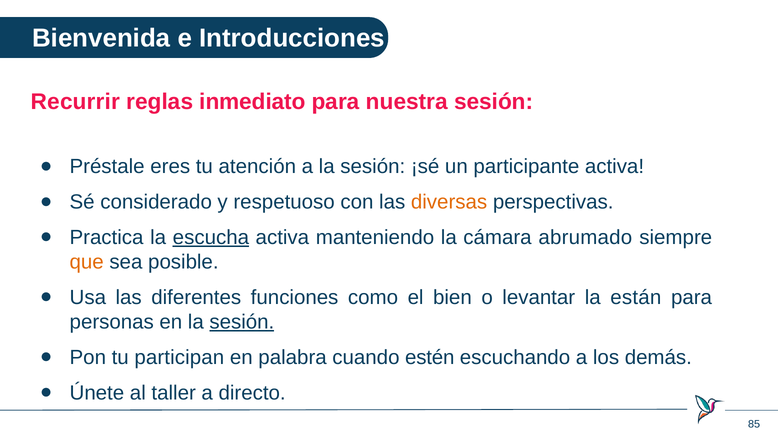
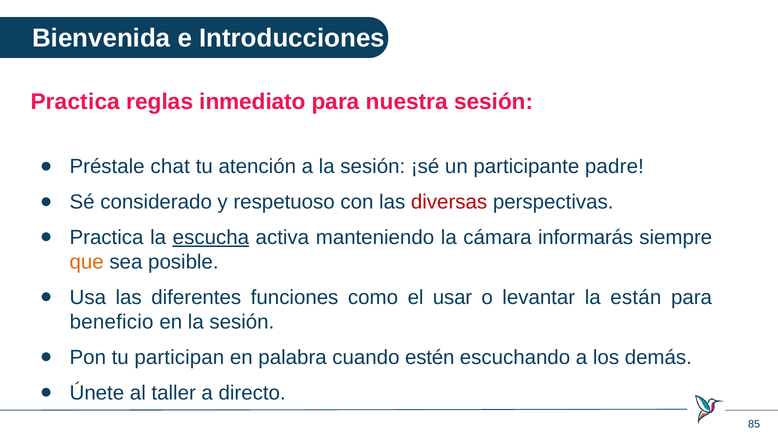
Recurrir: Recurrir -> Practica (75, 102)
eres: eres -> chat (170, 167)
participante activa: activa -> padre (614, 167)
diversas colour: orange -> red (449, 202)
abrumado: abrumado -> informarás (586, 238)
bien: bien -> usar (453, 298)
personas: personas -> beneficio (112, 322)
sesión underline: present -> none (242, 322)
